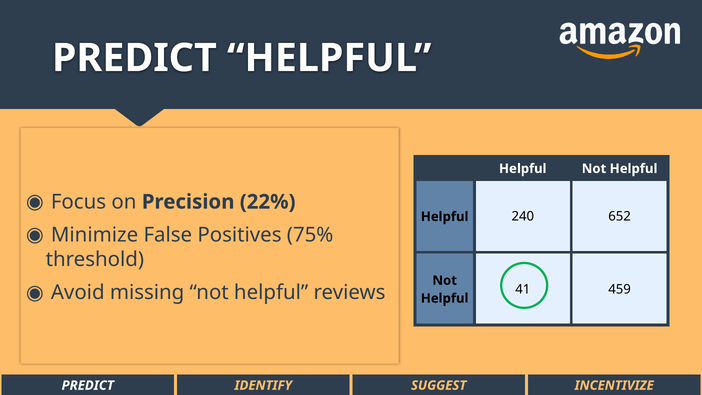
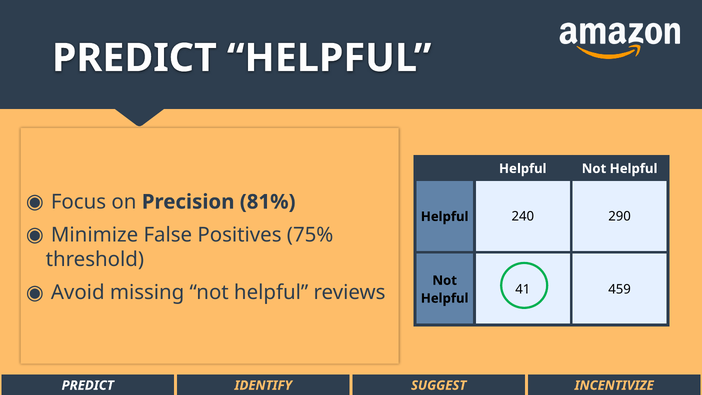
22%: 22% -> 81% (268, 202)
652: 652 -> 290 (620, 217)
